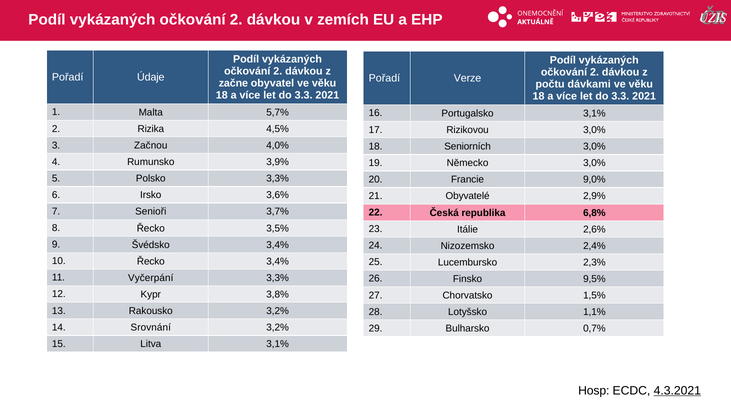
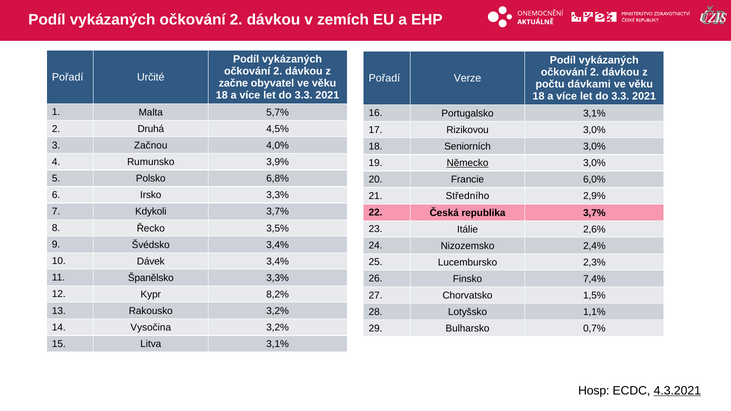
Údaje: Údaje -> Určité (151, 77)
Rizika: Rizika -> Druhá (151, 129)
Německo underline: none -> present (468, 163)
Polsko 3,3%: 3,3% -> 6,8% (278, 179)
9,0%: 9,0% -> 6,0% (594, 180)
Irsko 3,6%: 3,6% -> 3,3% (278, 195)
Obyvatelé: Obyvatelé -> Středního (467, 196)
Senioři: Senioři -> Kdykoli (151, 212)
republika 6,8%: 6,8% -> 3,7% (594, 213)
10 Řecko: Řecko -> Dávek (151, 261)
Vyčerpání: Vyčerpání -> Španělsko (151, 278)
9,5%: 9,5% -> 7,4% (594, 279)
3,8%: 3,8% -> 8,2% (278, 295)
Srovnání: Srovnání -> Vysočina (151, 328)
